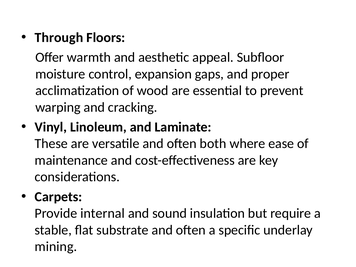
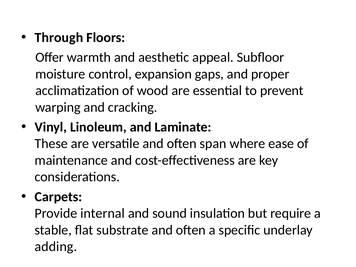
both: both -> span (213, 144)
mining: mining -> adding (56, 247)
